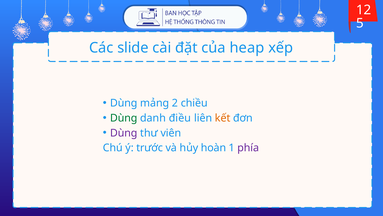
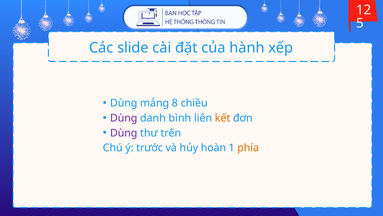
heap: heap -> hành (247, 48)
2: 2 -> 8 (175, 103)
Dùng colour: green -> purple (124, 118)
điều: điều -> bình (180, 118)
viên: viên -> trên (171, 133)
phía colour: purple -> orange (248, 148)
